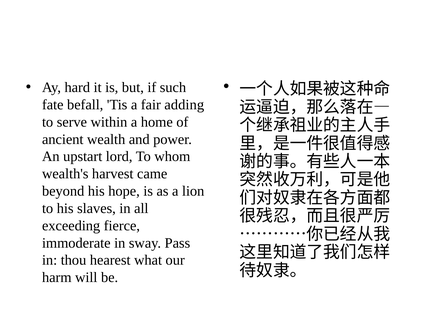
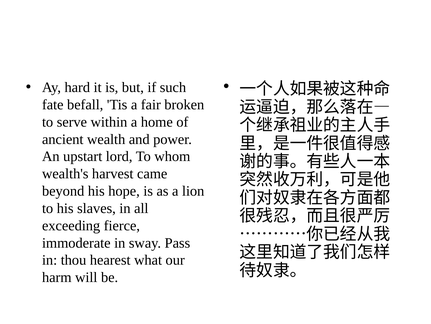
adding: adding -> broken (184, 104)
